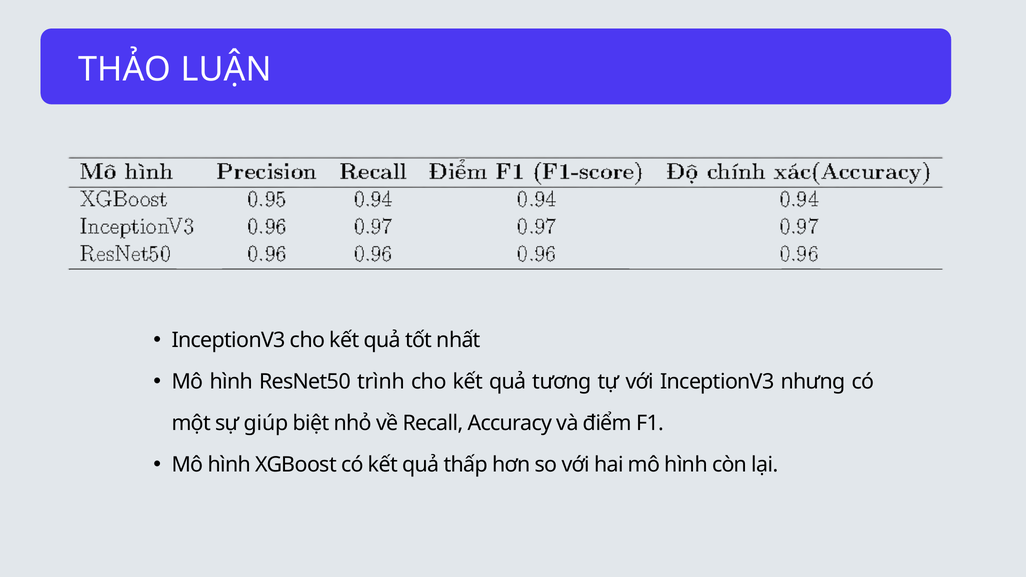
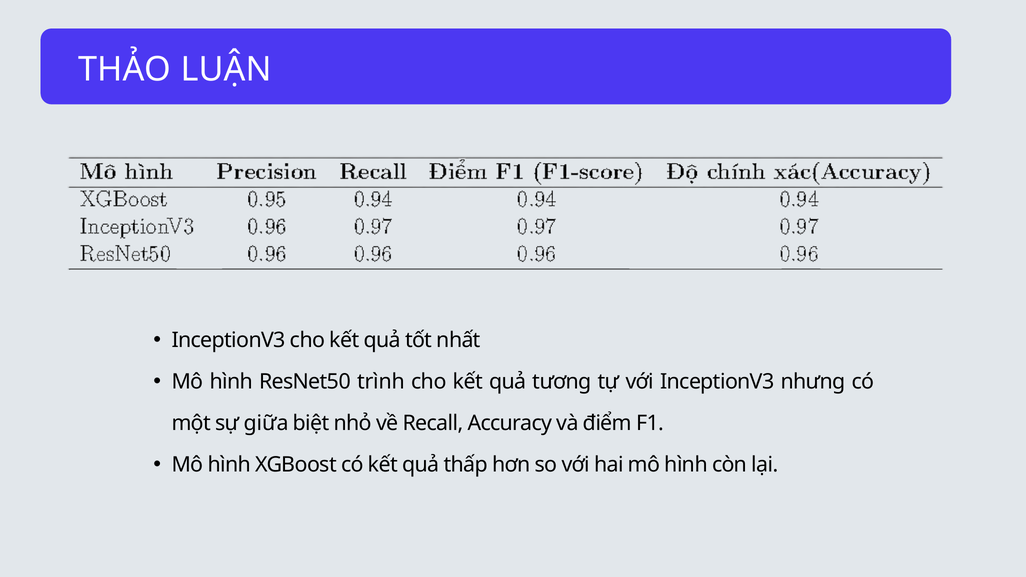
giúp: giúp -> giữa (266, 423)
